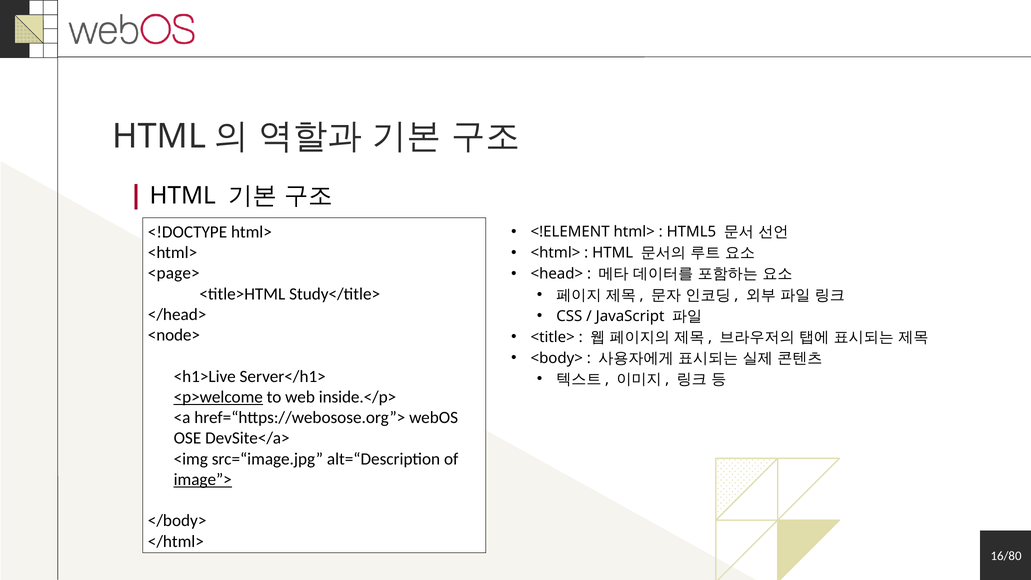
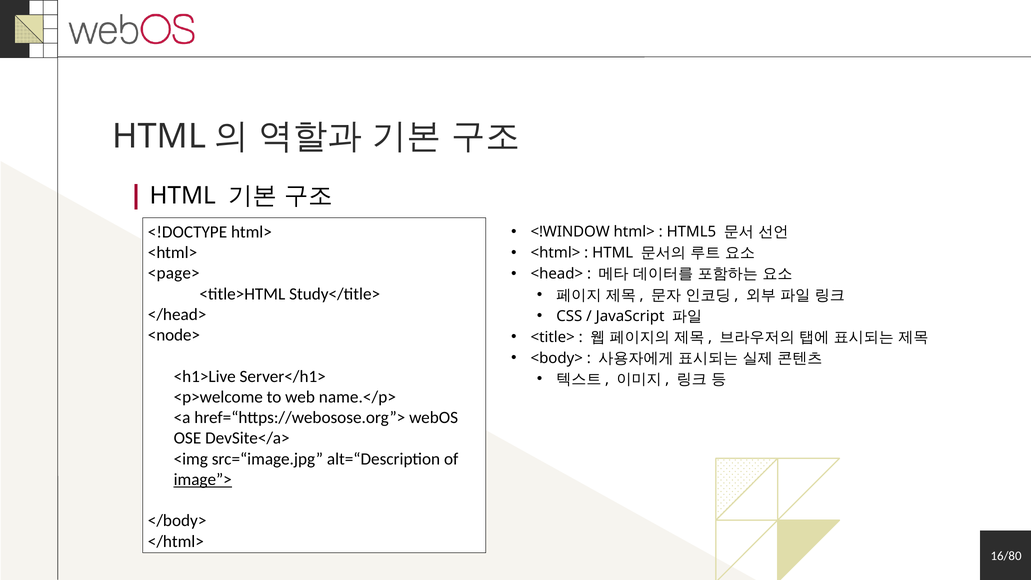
<!ELEMENT: <!ELEMENT -> <!WINDOW (570, 232)
<p>welcome underline: present -> none (218, 397)
inside.</p>: inside.</p> -> name.</p> (357, 397)
